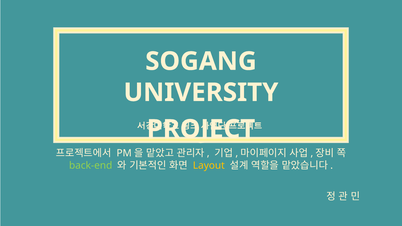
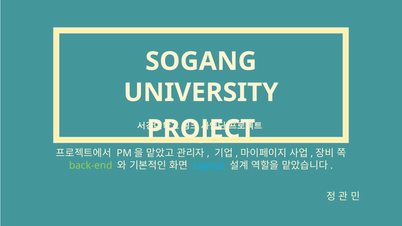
Layout colour: yellow -> light blue (209, 165)
